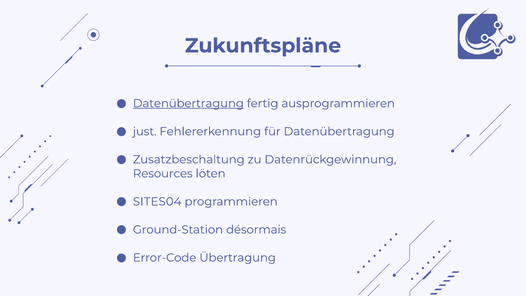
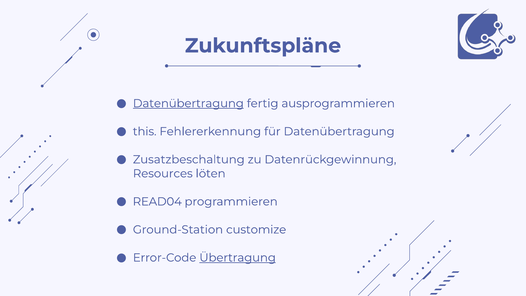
just: just -> this (145, 131)
SITES04: SITES04 -> READ04 (157, 202)
désormais: désormais -> customize (256, 230)
Übertragung underline: none -> present (238, 258)
